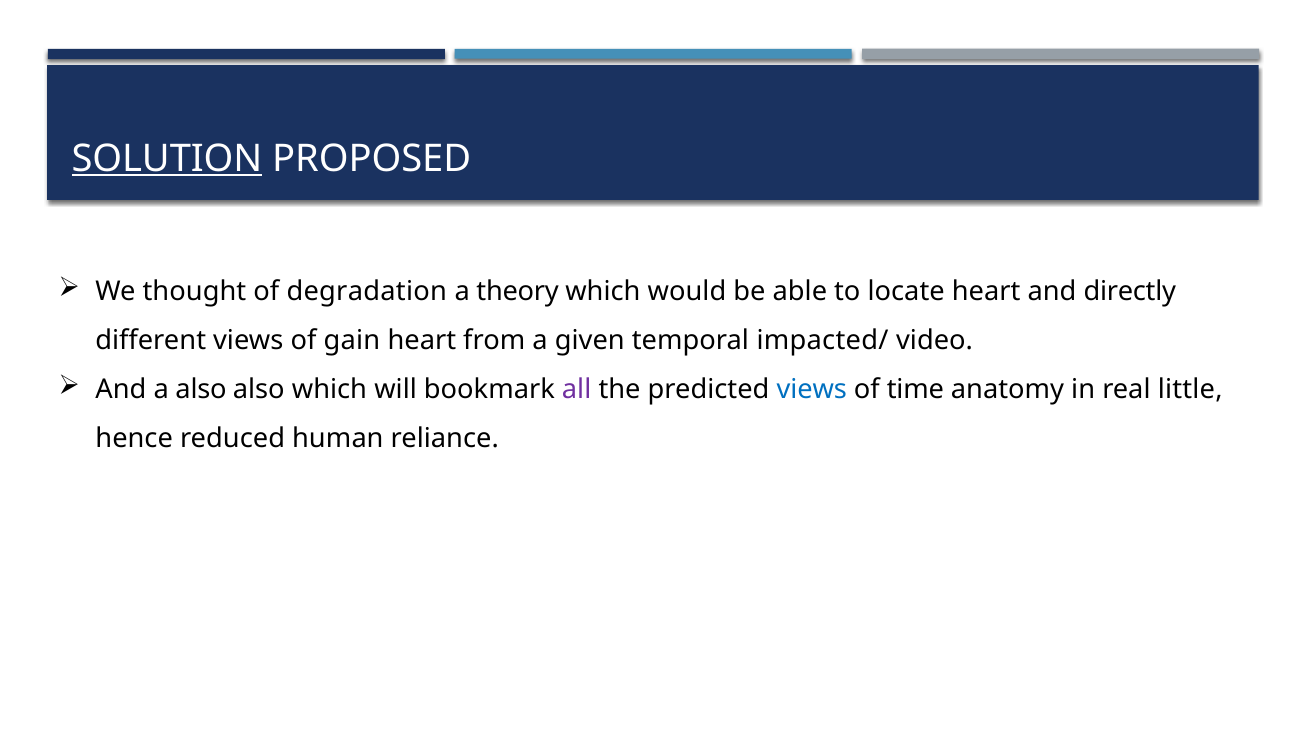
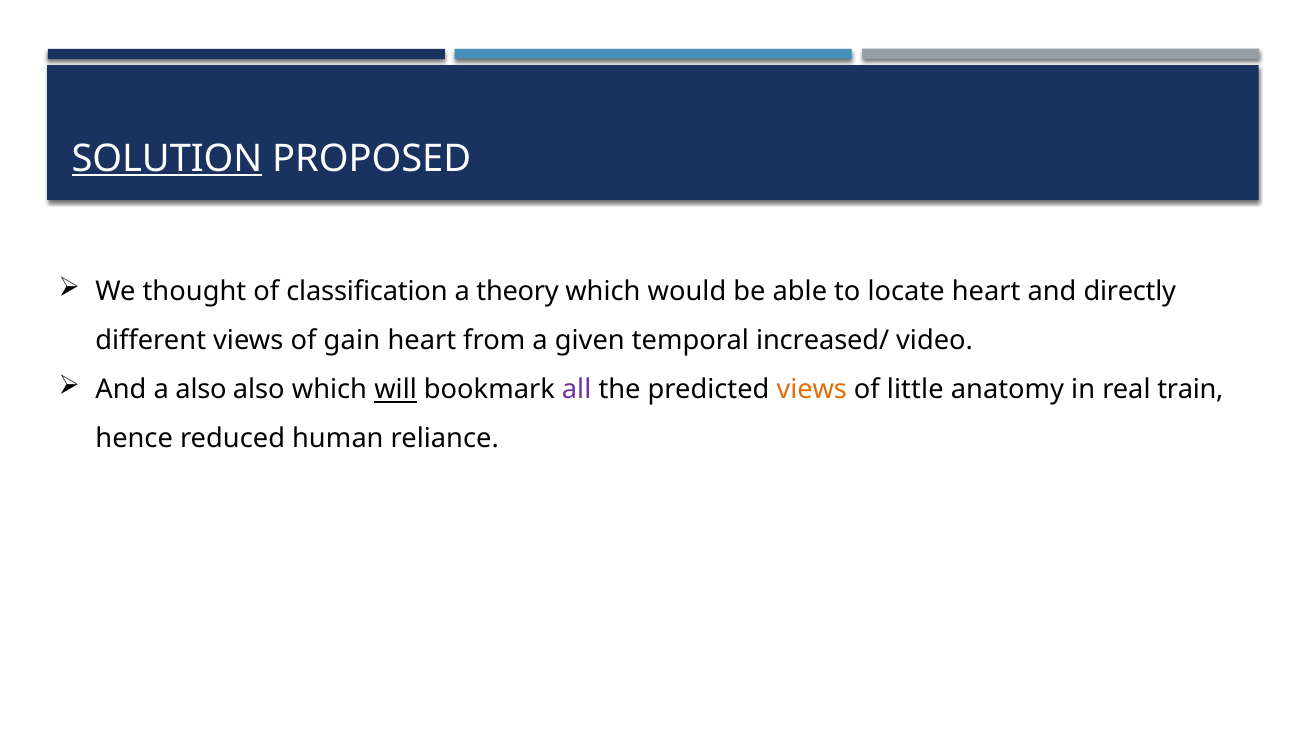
degradation: degradation -> classification (367, 292)
impacted/: impacted/ -> increased/ (823, 341)
will underline: none -> present (396, 390)
views colour: blue -> orange (812, 390)
time: time -> little (915, 390)
little: little -> train (1190, 390)
